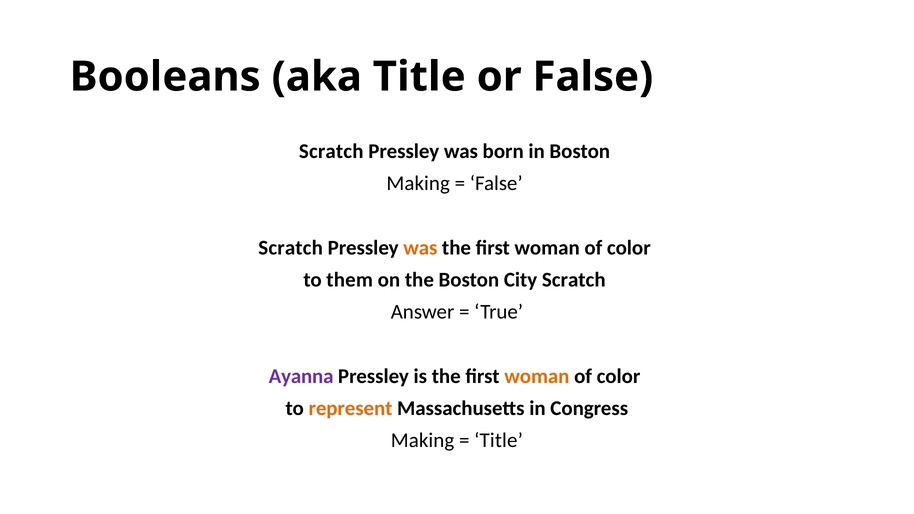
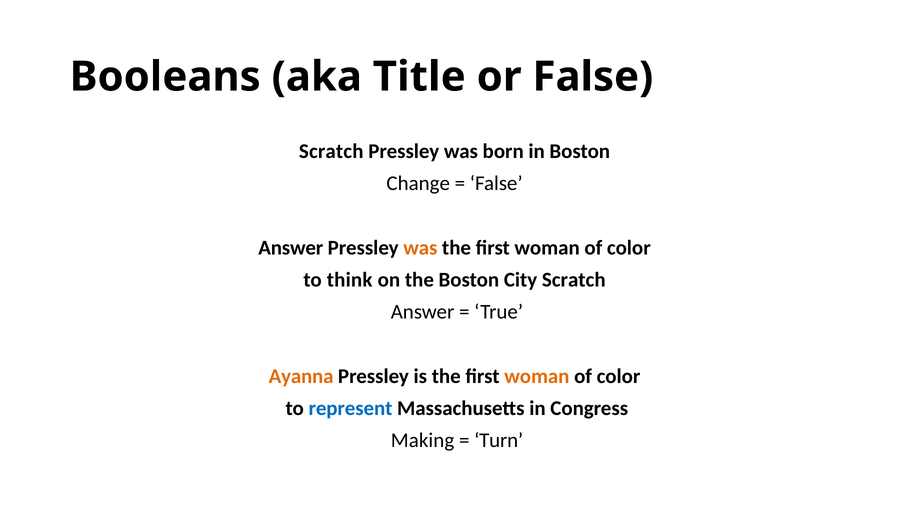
Making: Making -> Change (418, 184)
Scratch: Scratch -> Answer (291, 248)
them: them -> think (350, 280)
Ayanna colour: purple -> orange (301, 376)
represent colour: orange -> blue (350, 409)
Title: Title -> Turn (499, 441)
